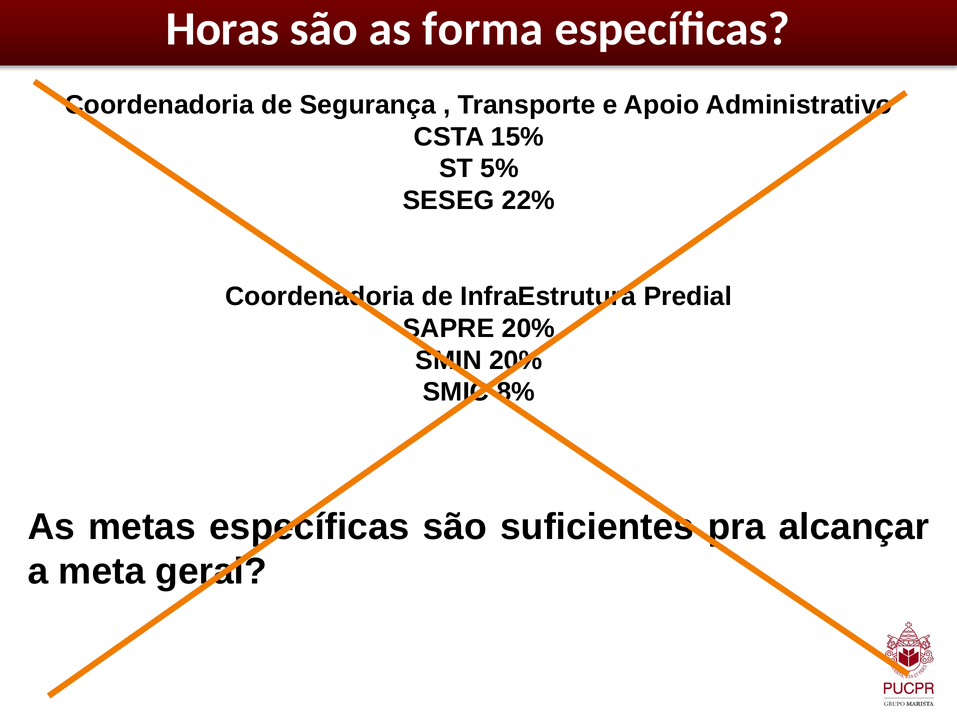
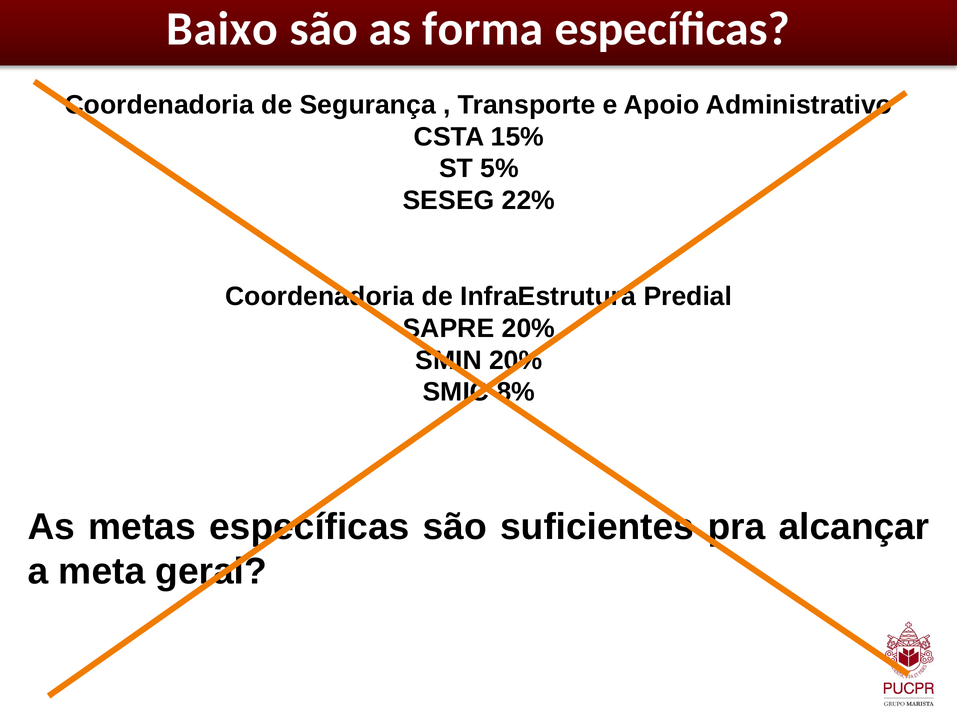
Horas: Horas -> Baixo (222, 29)
